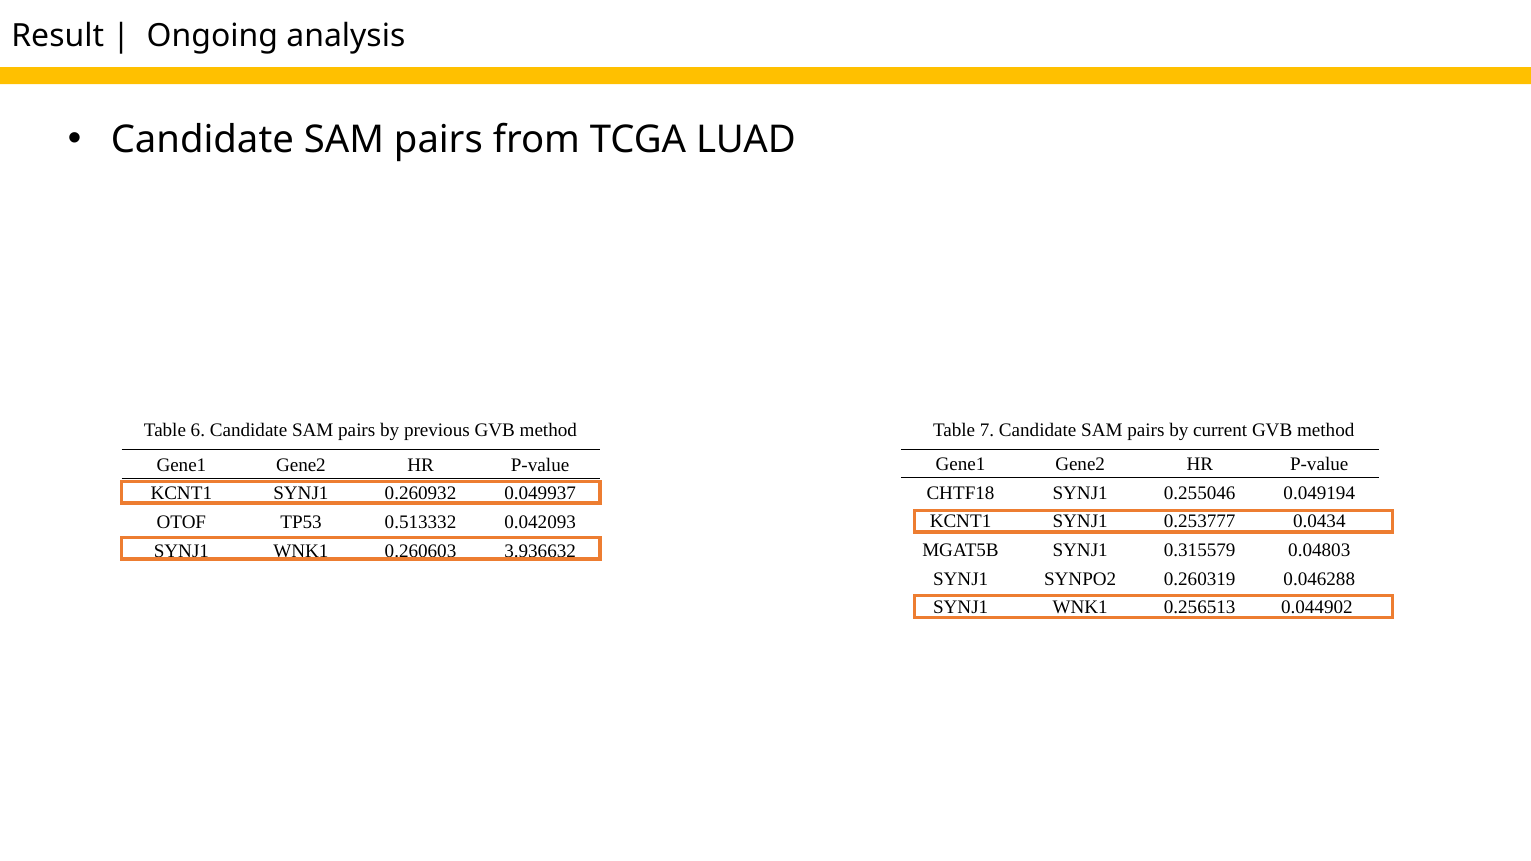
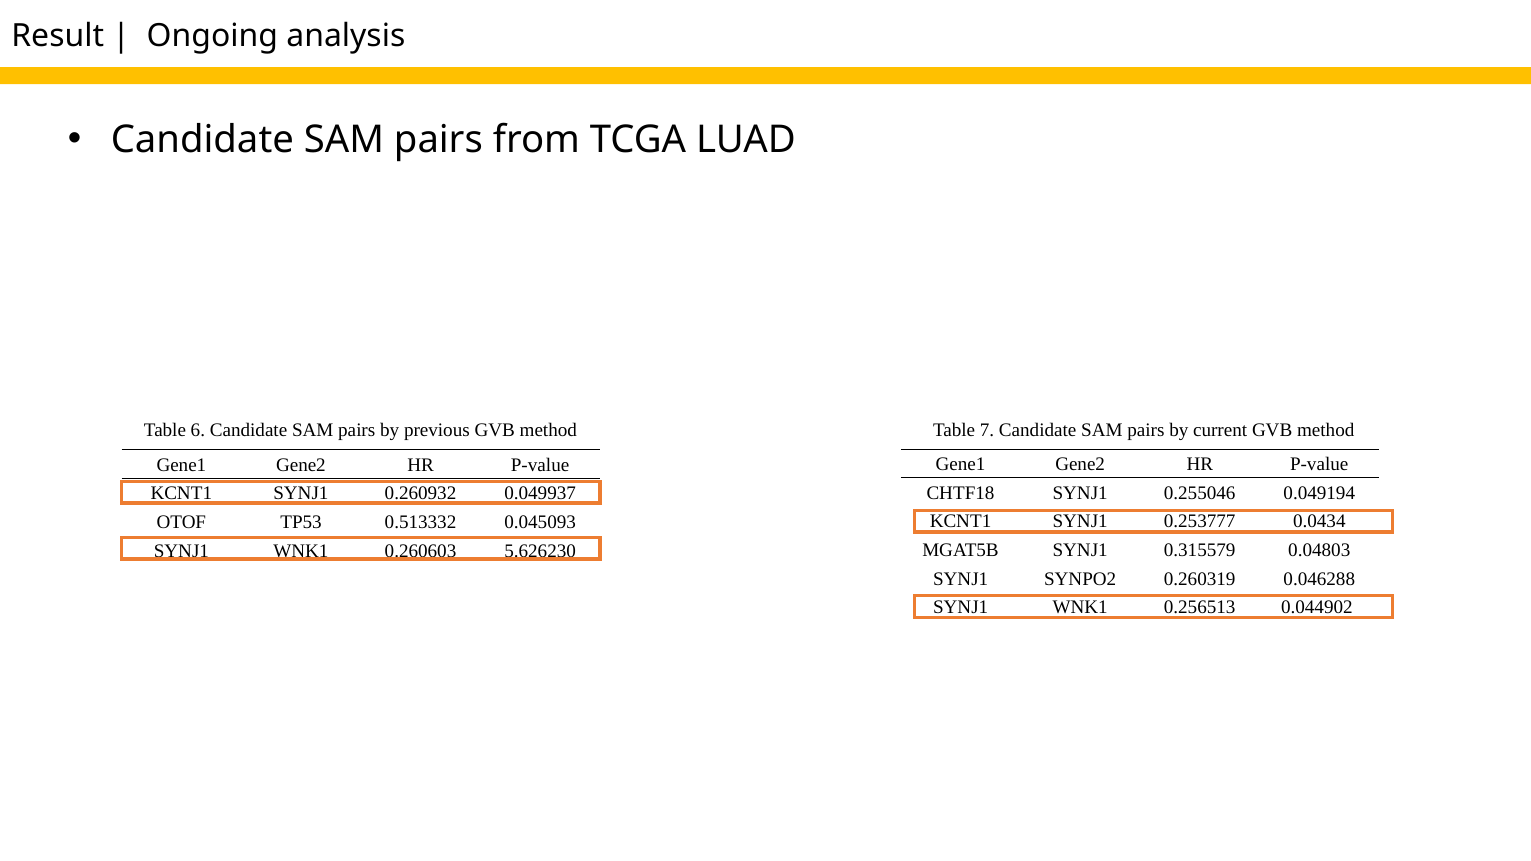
0.042093: 0.042093 -> 0.045093 (540, 522)
3.936632: 3.936632 -> 5.626230 (540, 551)
